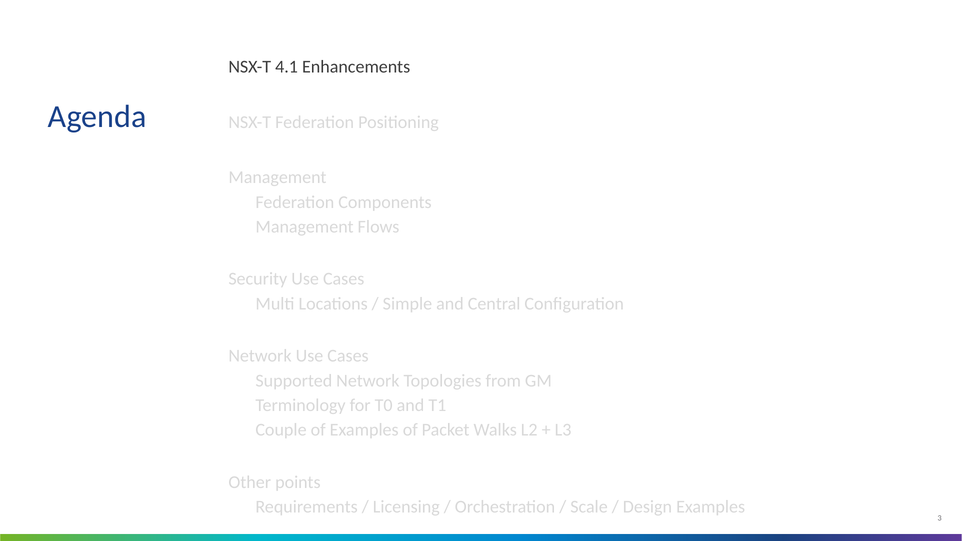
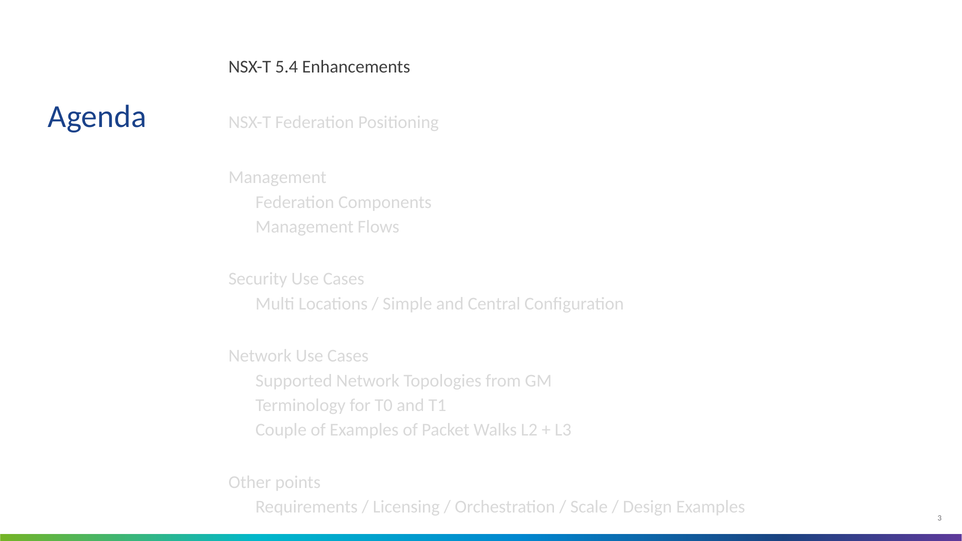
4.1: 4.1 -> 5.4 (287, 67)
